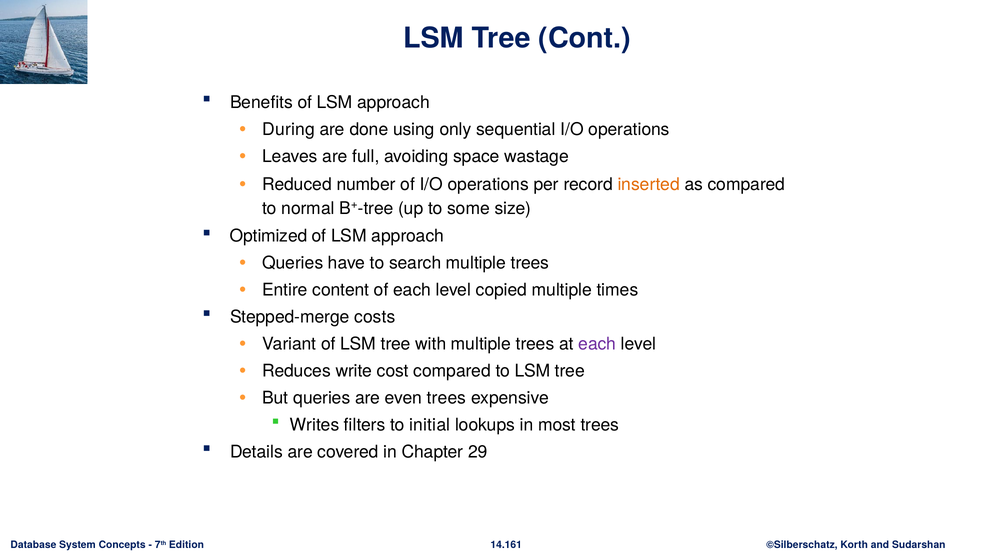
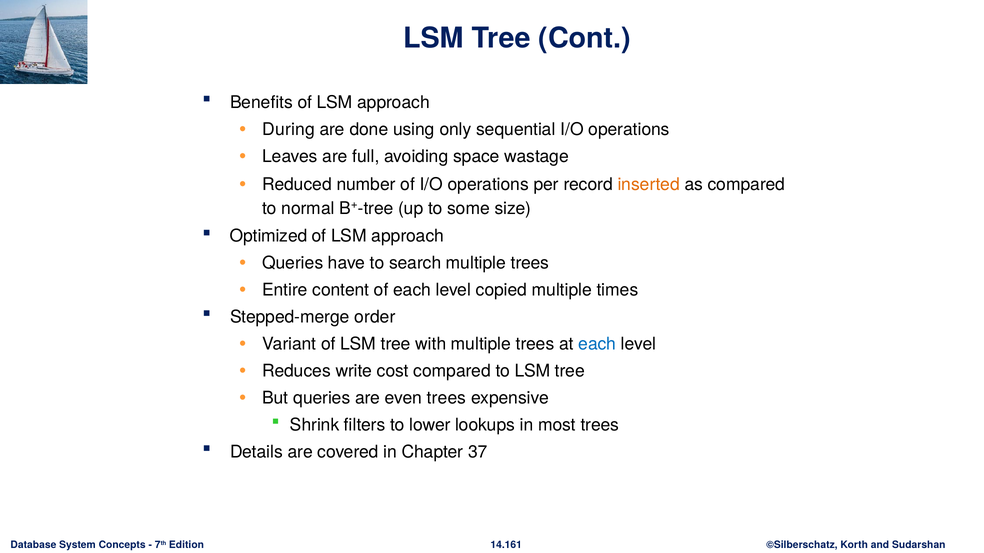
costs: costs -> order (375, 317)
each colour: purple -> blue (597, 344)
Writes: Writes -> Shrink (315, 425)
initial: initial -> lower (430, 425)
29: 29 -> 37 (478, 452)
